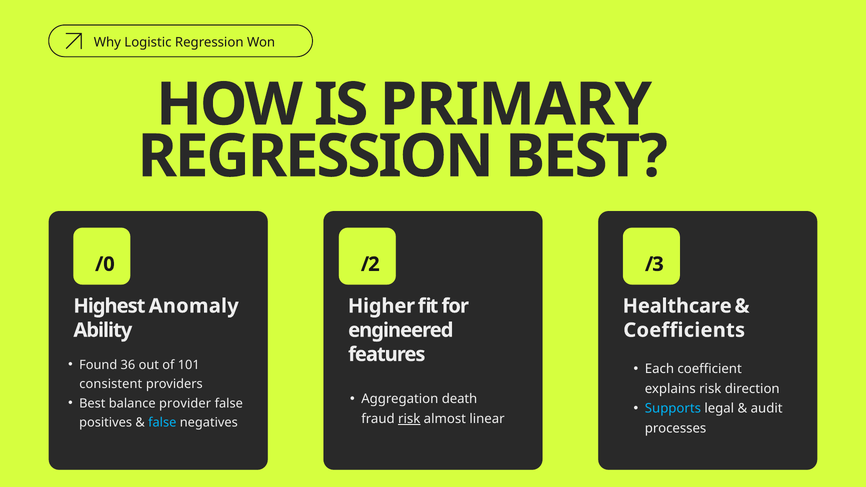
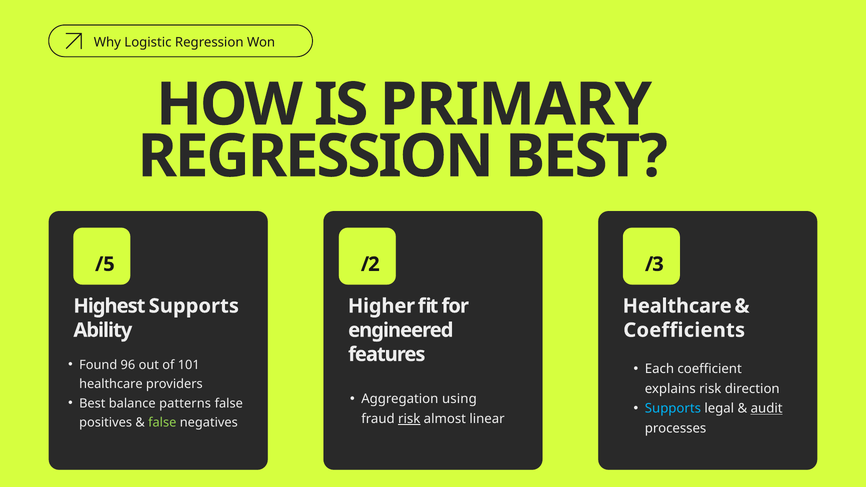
/0: /0 -> /5 (105, 264)
Highest Anomaly: Anomaly -> Supports (194, 306)
36: 36 -> 96 (128, 365)
consistent: consistent -> healthcare (111, 384)
death: death -> using (459, 399)
provider: provider -> patterns (185, 403)
audit underline: none -> present (767, 409)
false colour: light blue -> light green (162, 423)
